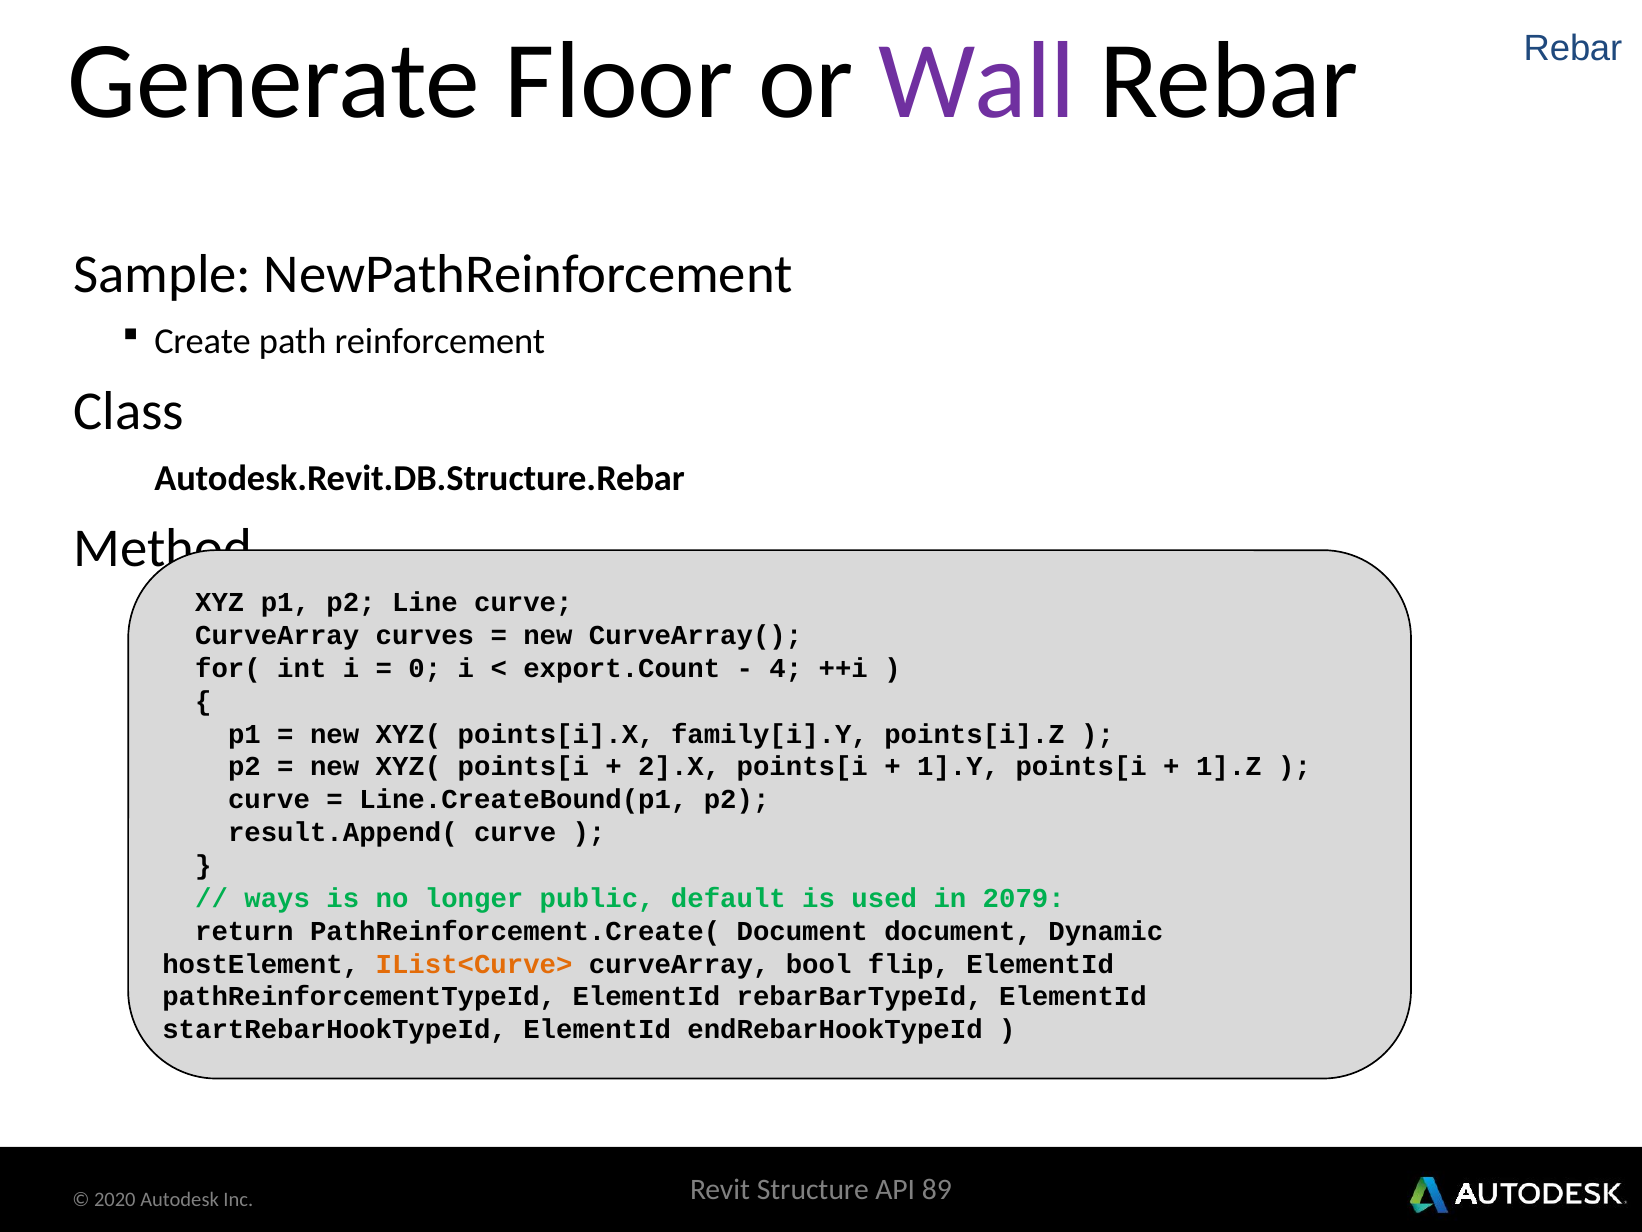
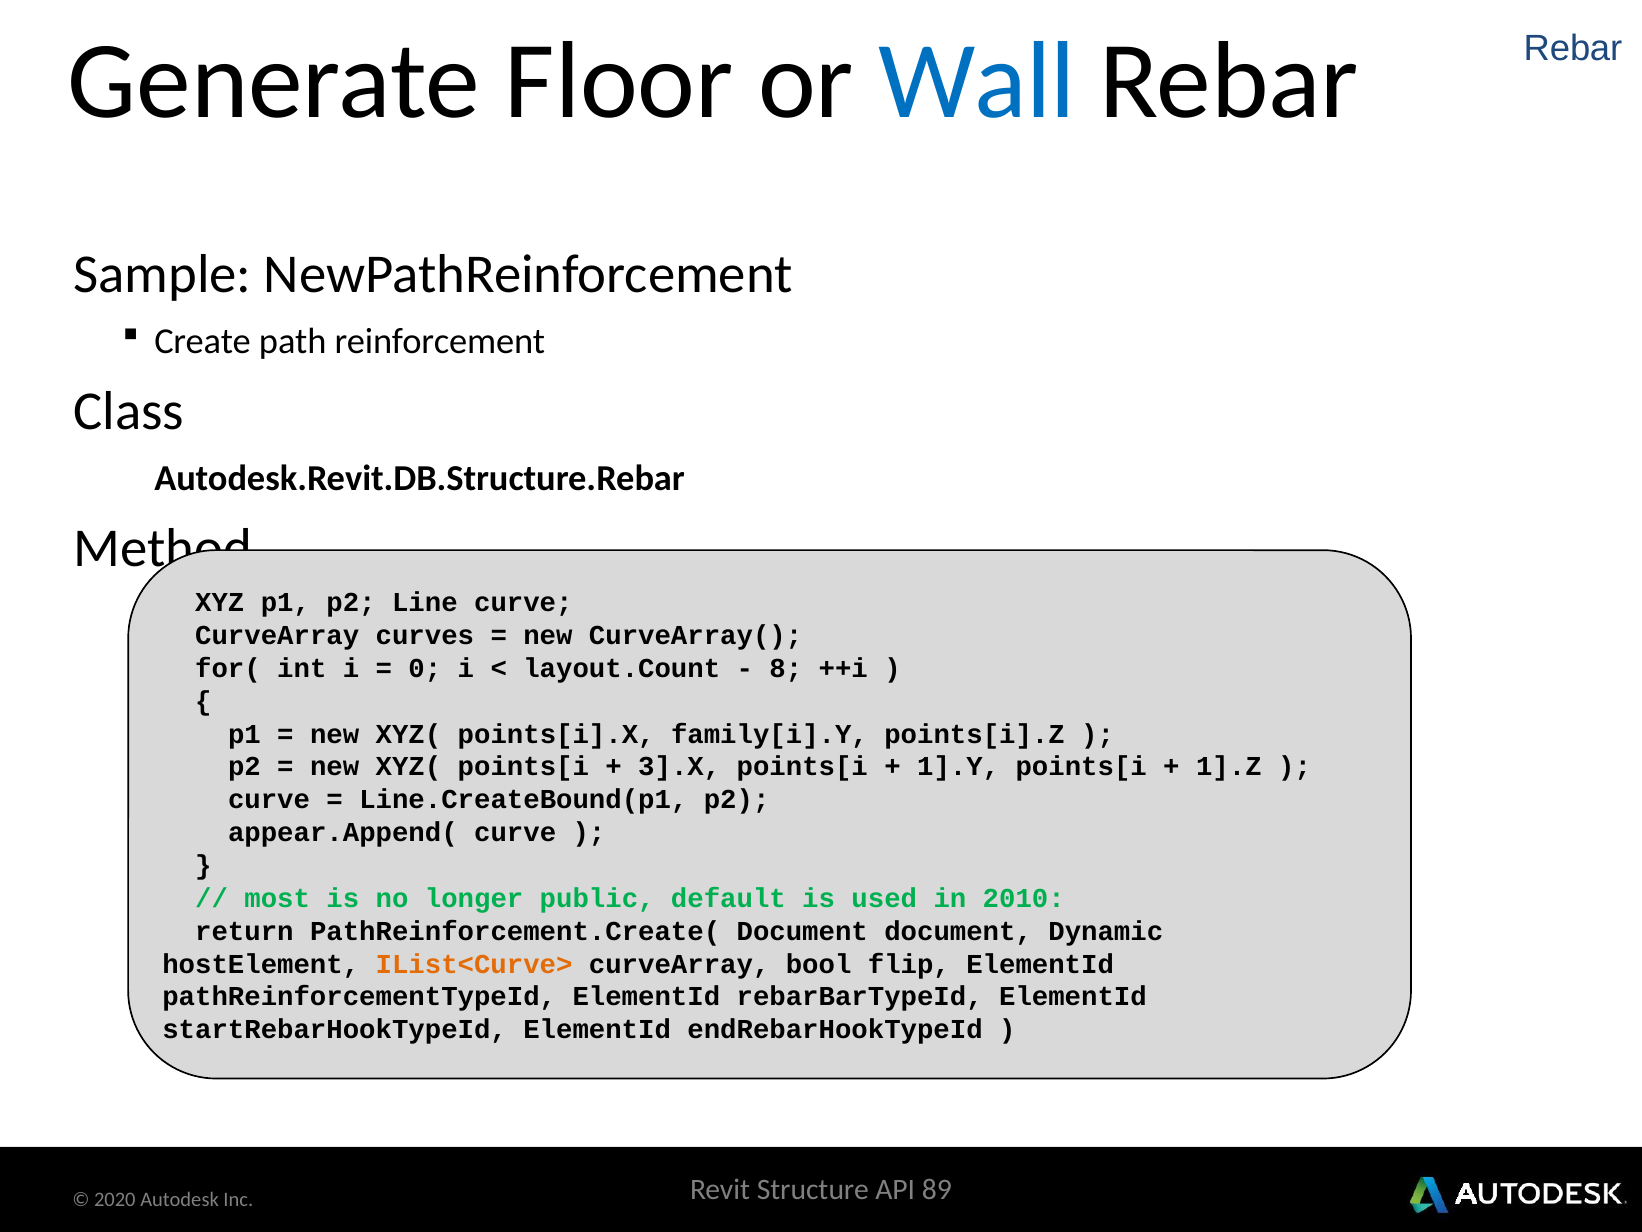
Wall colour: purple -> blue (977, 82)
export.Count: export.Count -> layout.Count (622, 668)
4: 4 -> 8 (786, 668)
2].X: 2].X -> 3].X (679, 767)
result.Append(: result.Append( -> appear.Append( (343, 832)
ways: ways -> most (277, 898)
2079: 2079 -> 2010 (1024, 898)
